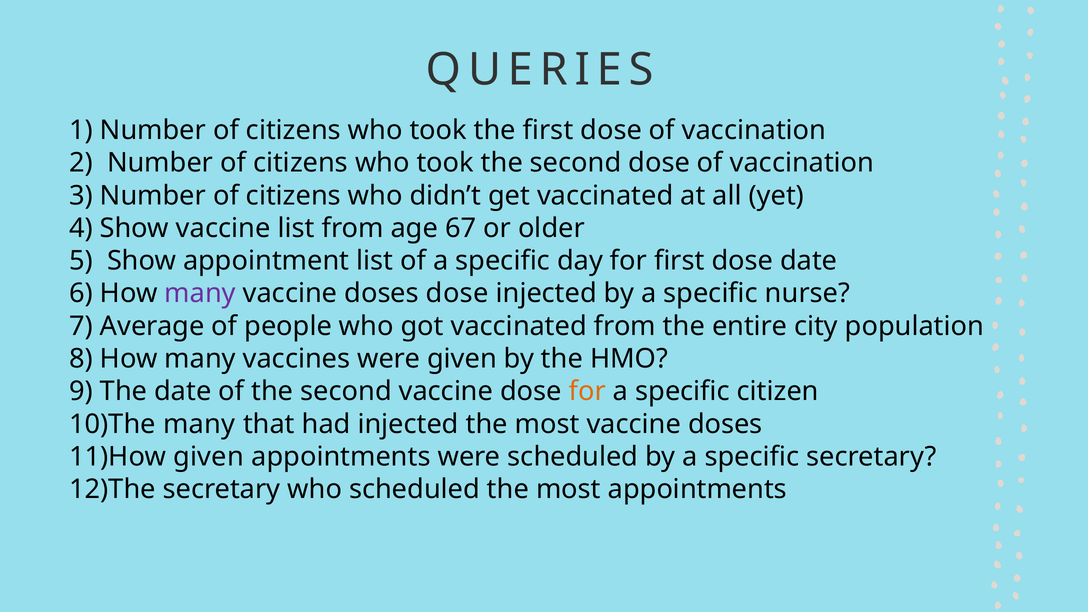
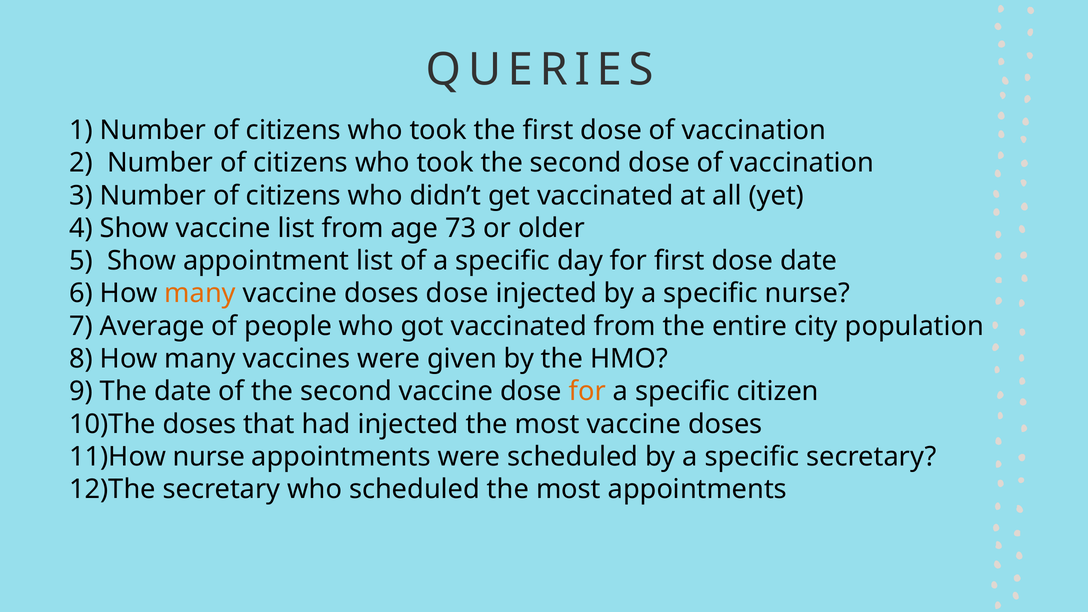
67: 67 -> 73 (461, 228)
many colour: purple -> orange (200, 294)
many: many -> doses (199, 424)
given: given -> nurse (209, 457)
